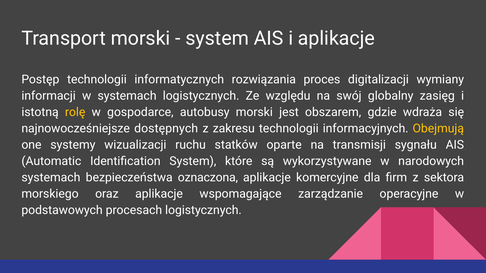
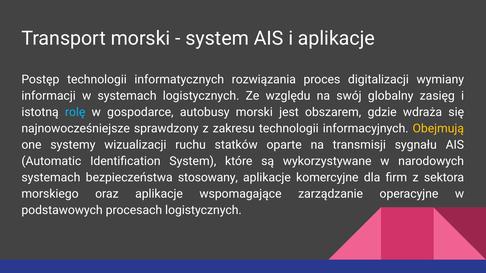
rolę colour: yellow -> light blue (75, 112)
dostępnych: dostępnych -> sprawdzony (166, 129)
oznaczona: oznaczona -> stosowany (208, 178)
